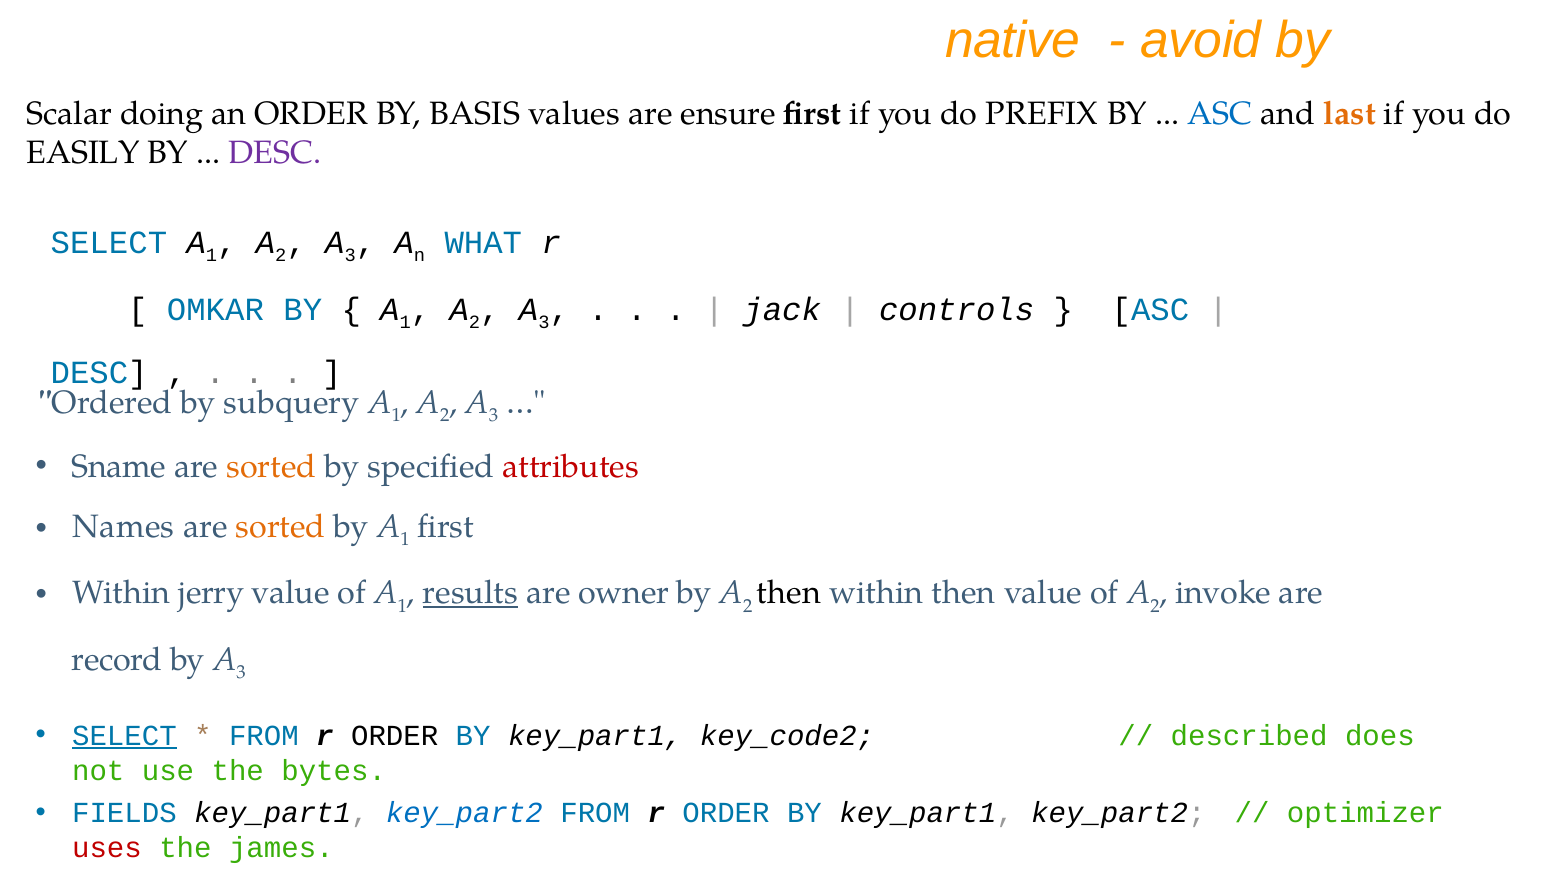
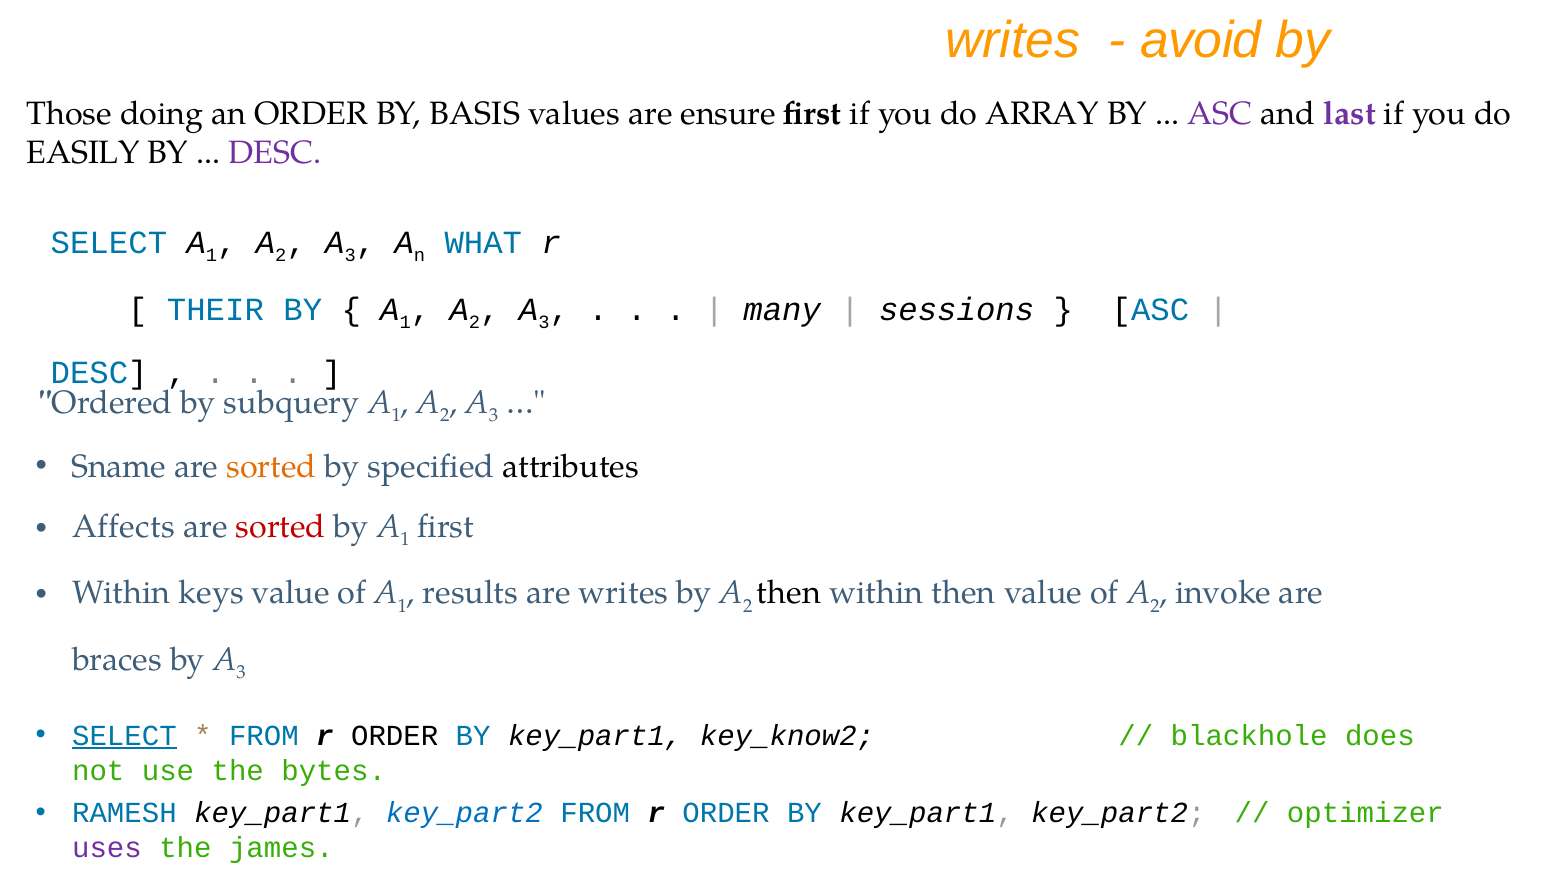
native: native -> writes (1013, 40)
Scalar: Scalar -> Those (69, 114)
PREFIX: PREFIX -> ARRAY (1042, 114)
ASC colour: blue -> purple (1220, 114)
last colour: orange -> purple (1350, 114)
OMKAR: OMKAR -> THEIR (215, 309)
jack: jack -> many (782, 309)
controls: controls -> sessions (957, 309)
attributes colour: red -> black (571, 466)
Names: Names -> Affects (124, 527)
sorted colour: orange -> red (281, 527)
jerry: jerry -> keys (211, 593)
results underline: present -> none (471, 593)
are owner: owner -> writes (624, 593)
record: record -> braces (117, 659)
key_code2: key_code2 -> key_know2 (787, 736)
described: described -> blackhole (1249, 736)
FIELDS: FIELDS -> RAMESH (124, 813)
uses colour: red -> purple (107, 848)
